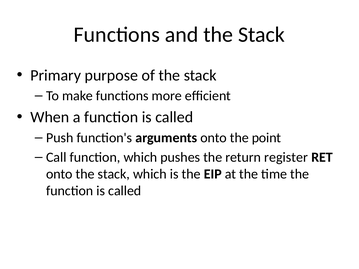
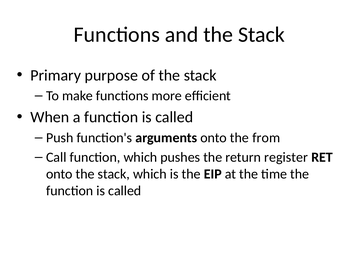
point: point -> from (266, 138)
